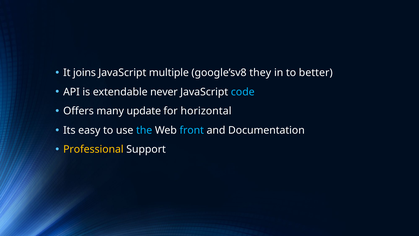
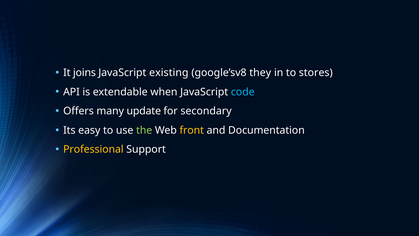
multiple: multiple -> existing (169, 73)
better: better -> stores (316, 73)
never: never -> when (164, 92)
horizontal: horizontal -> secondary (206, 111)
the colour: light blue -> light green (144, 130)
front colour: light blue -> yellow (192, 130)
